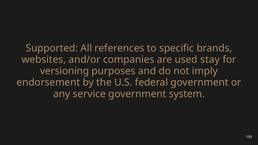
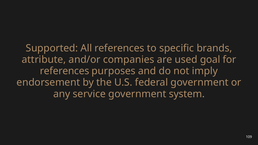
websites: websites -> attribute (44, 60)
stay: stay -> goal (210, 60)
versioning: versioning -> references (65, 71)
